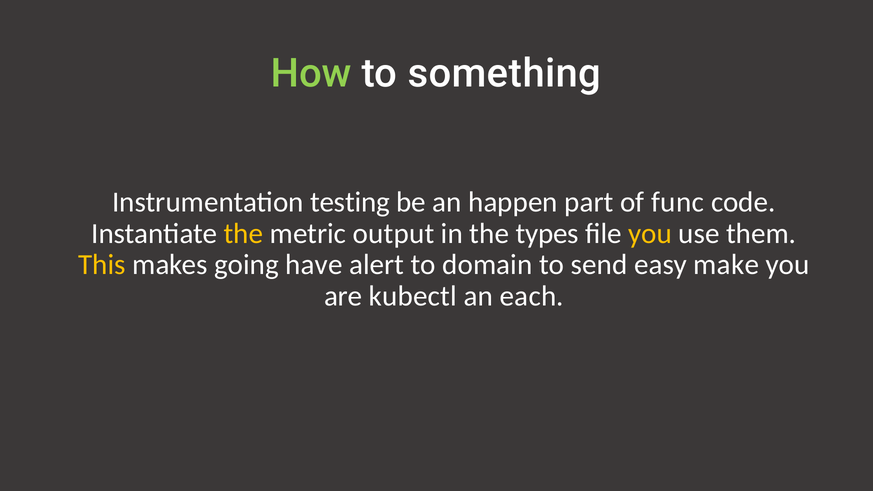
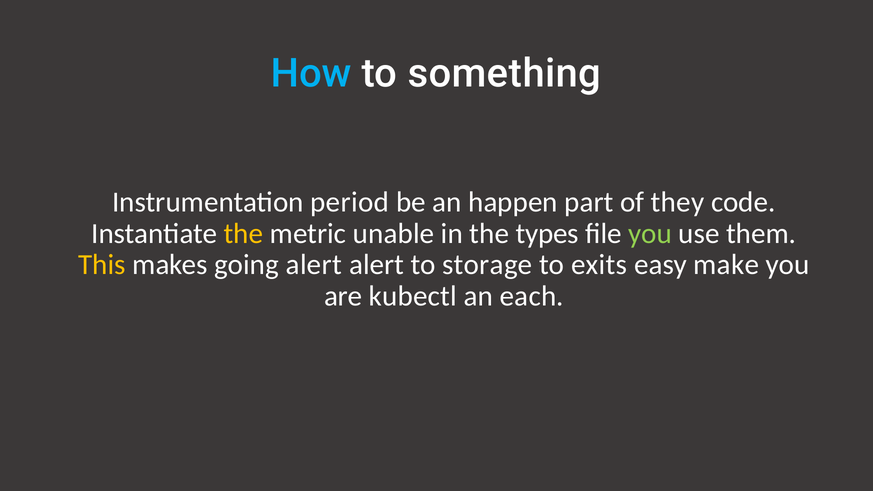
How colour: light green -> light blue (311, 73)
testing: testing -> period (350, 202)
func: func -> they (678, 202)
output: output -> unable (394, 233)
you colour: yellow -> light green (650, 233)
going have: have -> alert (314, 265)
domain: domain -> storage (487, 265)
send: send -> exits (599, 265)
